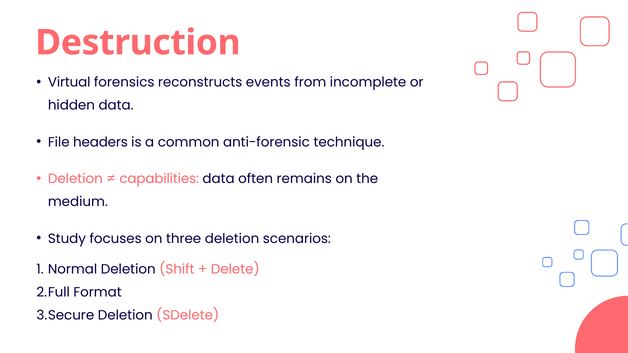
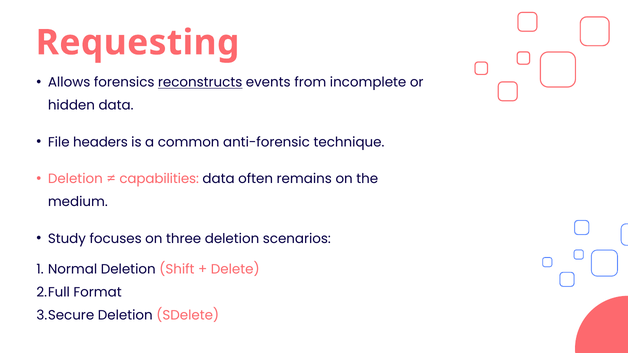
Destruction: Destruction -> Requesting (138, 43)
Virtual: Virtual -> Allows (69, 83)
reconstructs underline: none -> present (200, 83)
